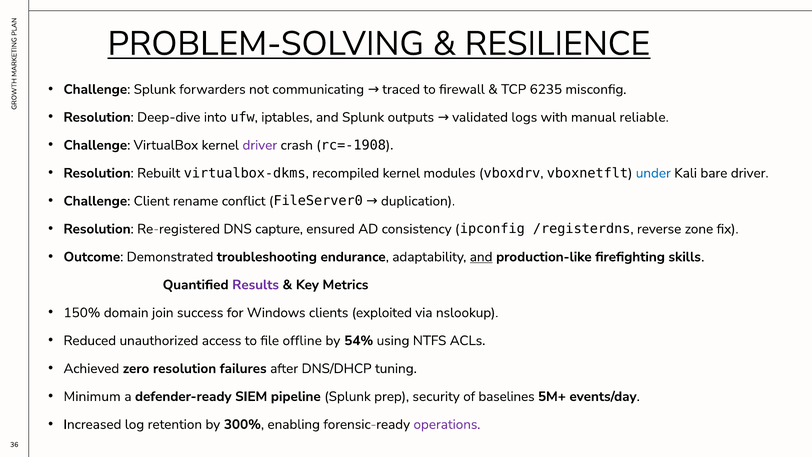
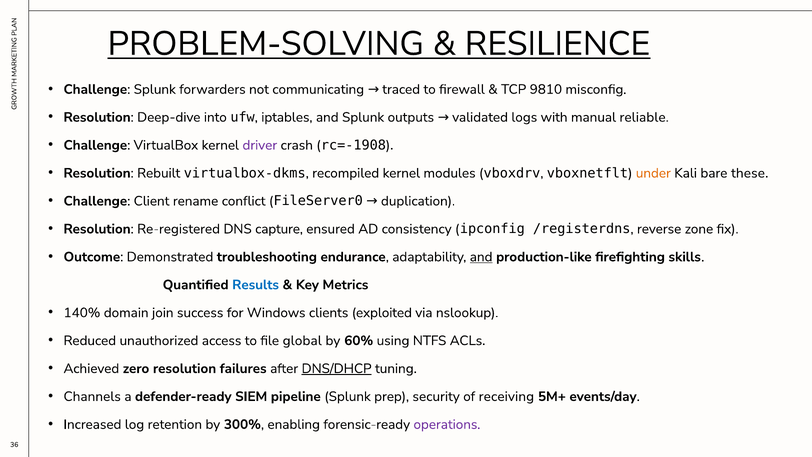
6235: 6235 -> 9810 (546, 89)
under colour: blue -> orange (653, 173)
bare driver: driver -> these (750, 173)
Results colour: purple -> blue (256, 285)
150%: 150% -> 140% (82, 313)
offline: offline -> global (302, 340)
54%: 54% -> 60% (359, 340)
DNS/DHCP underline: none -> present (337, 368)
Minimum: Minimum -> Channels (92, 396)
baselines: baselines -> receiving (506, 396)
